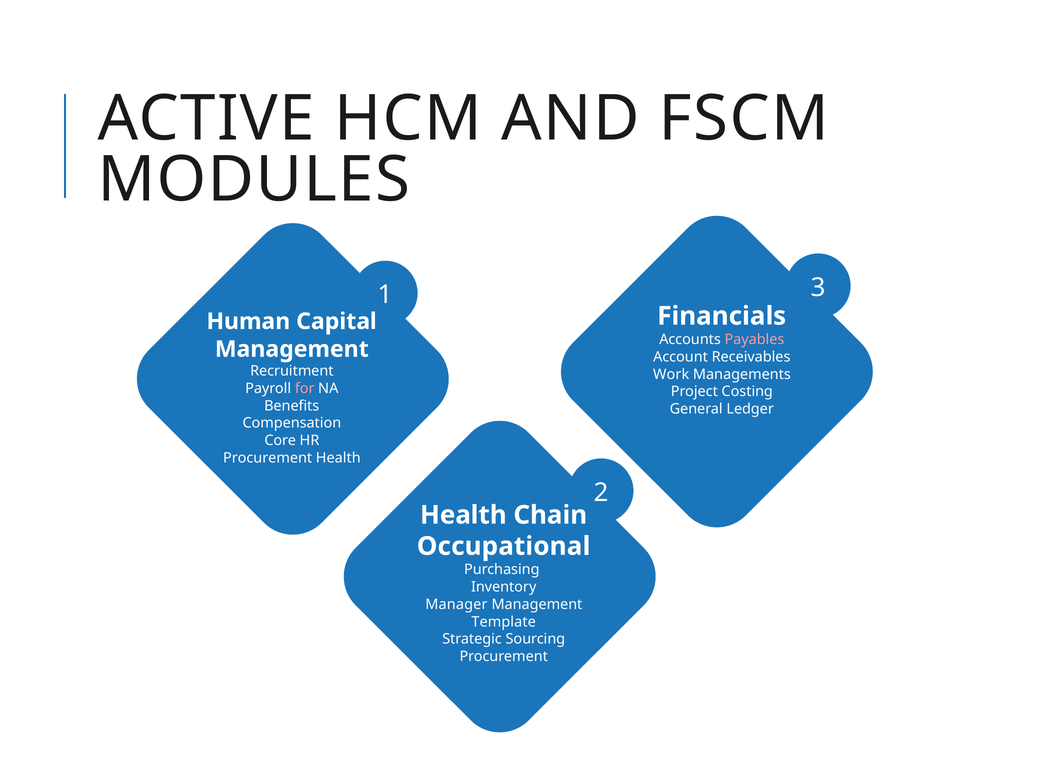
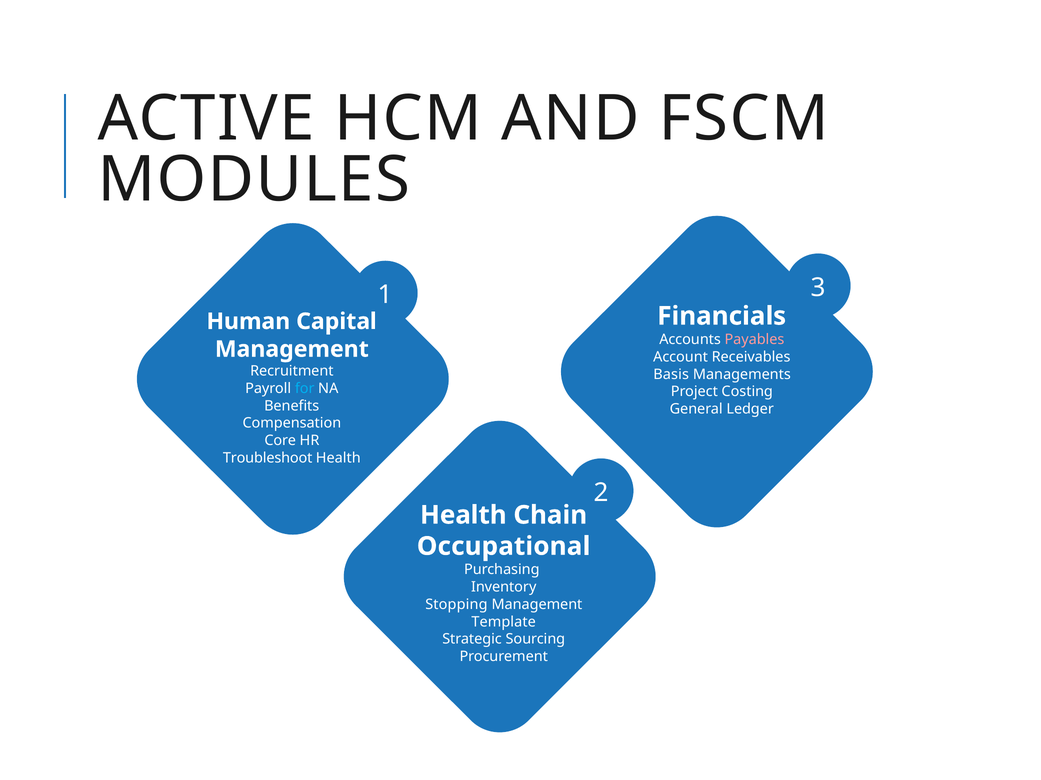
Work: Work -> Basis (671, 375)
for colour: pink -> light blue (305, 389)
Procurement: Procurement -> Troubleshoot (268, 458)
Manager: Manager -> Stopping (456, 605)
